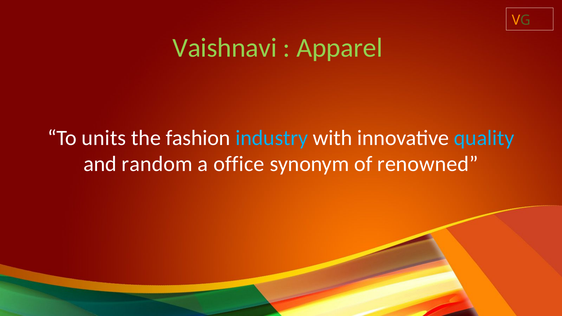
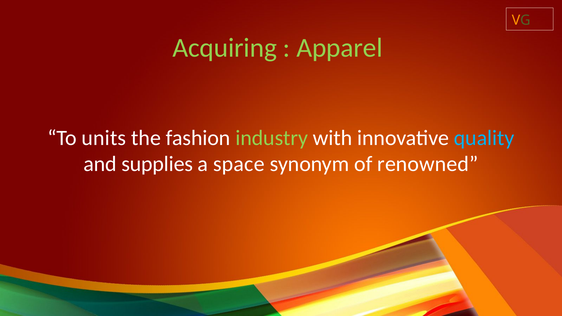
Vaishnavi: Vaishnavi -> Acquiring (225, 48)
industry colour: light blue -> light green (272, 138)
random: random -> supplies (157, 164)
office: office -> space (239, 164)
